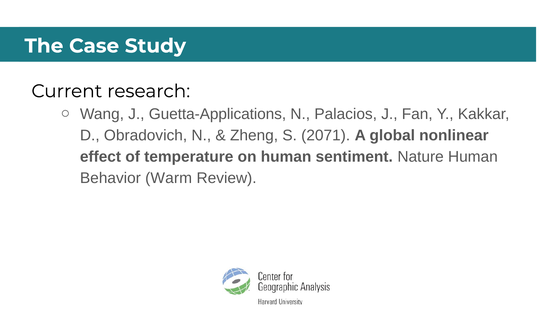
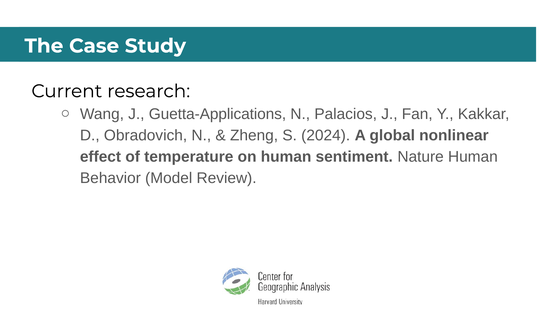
2071: 2071 -> 2024 (326, 135)
Warm: Warm -> Model (169, 178)
